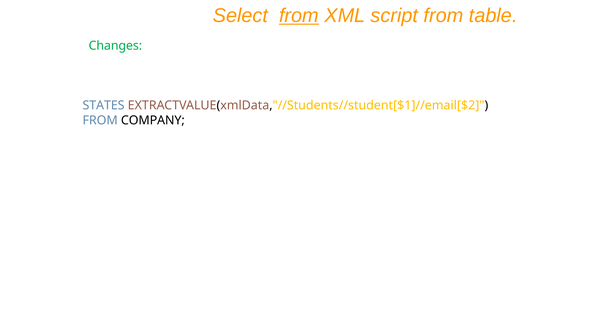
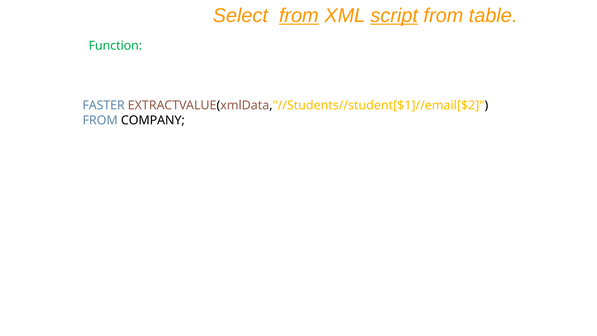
script underline: none -> present (394, 16)
Changes: Changes -> Function (115, 46)
STATES: STATES -> FASTER (104, 105)
